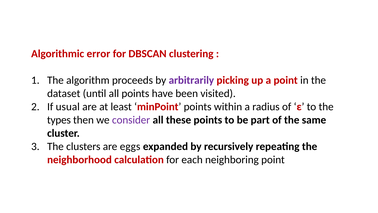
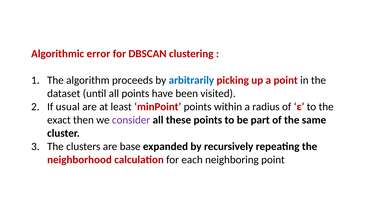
arbitrarily colour: purple -> blue (191, 80)
types: types -> exact (59, 120)
eggs: eggs -> base (130, 146)
